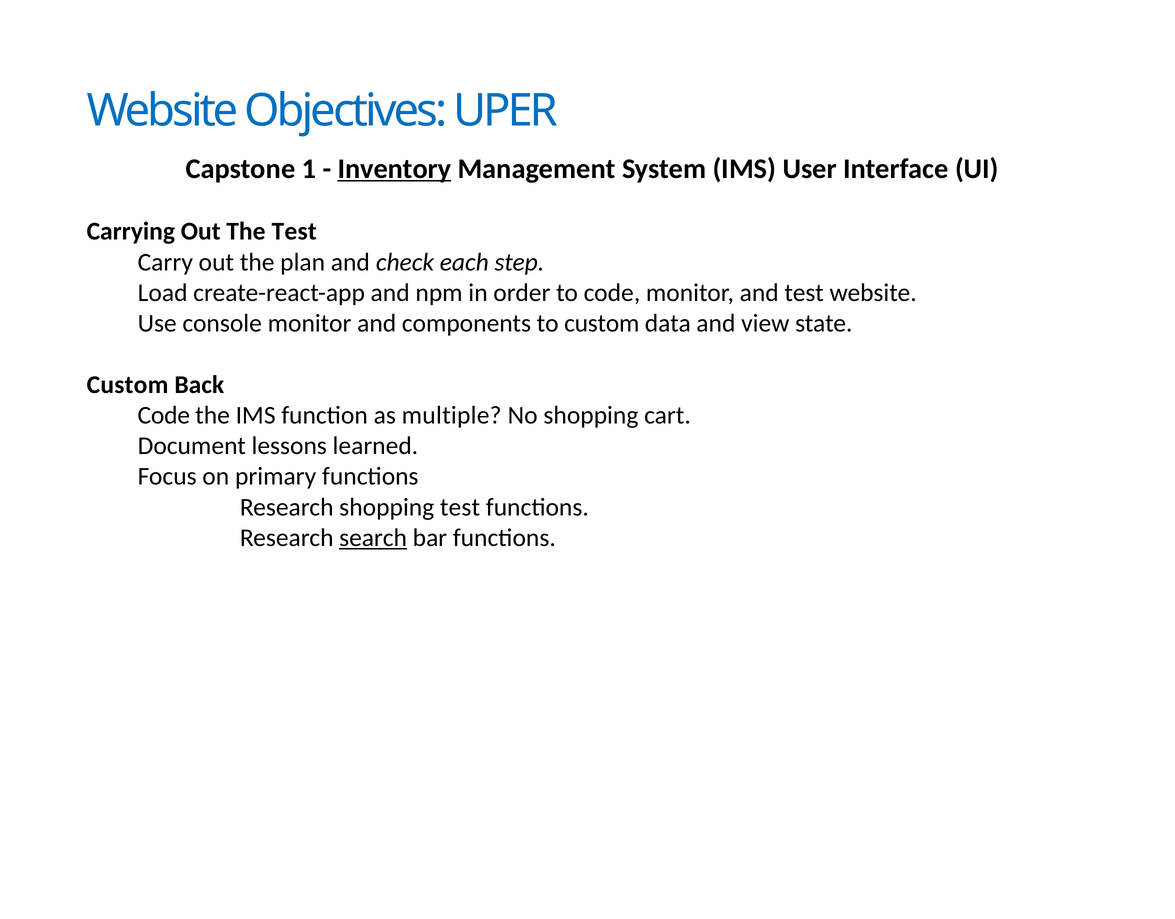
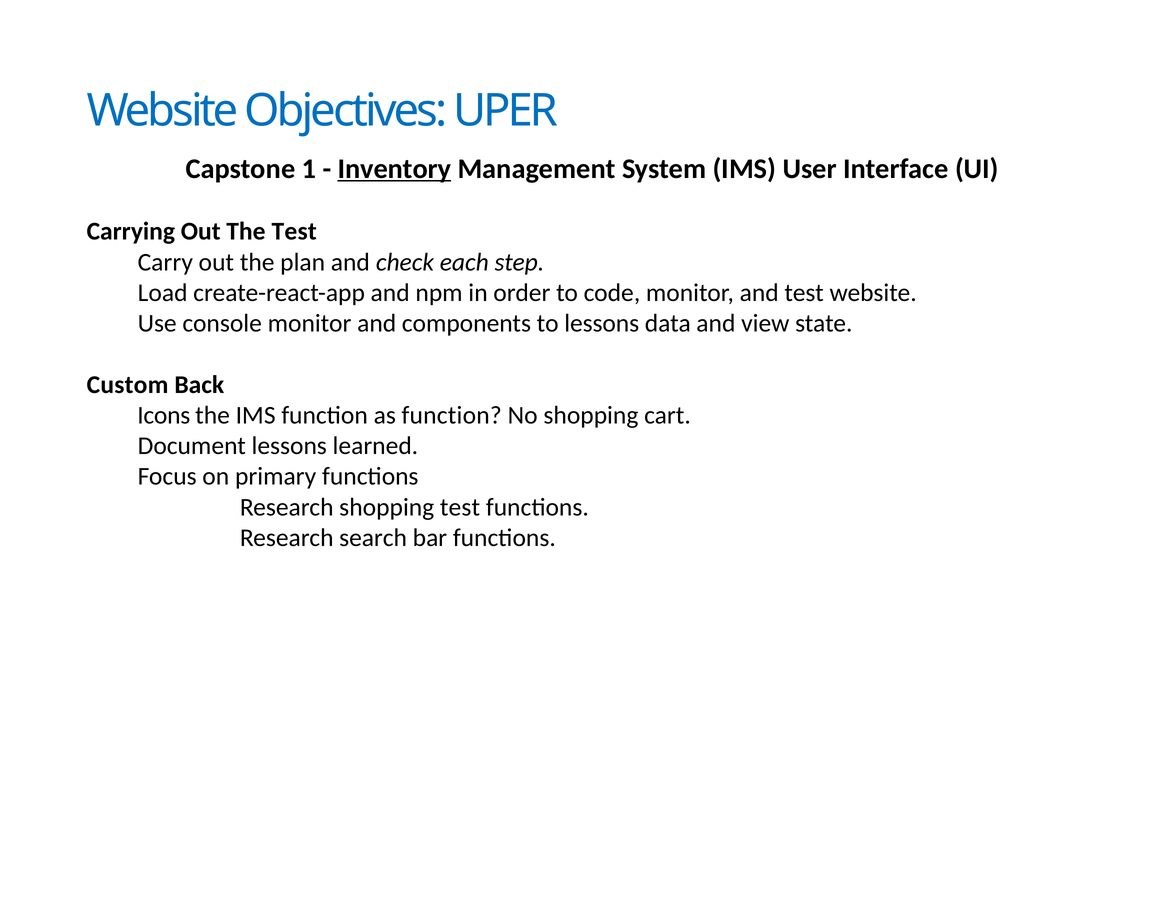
to custom: custom -> lessons (602, 324)
Code: Code -> Icons (164, 416)
as multiple: multiple -> function (452, 416)
search underline: present -> none (373, 538)
